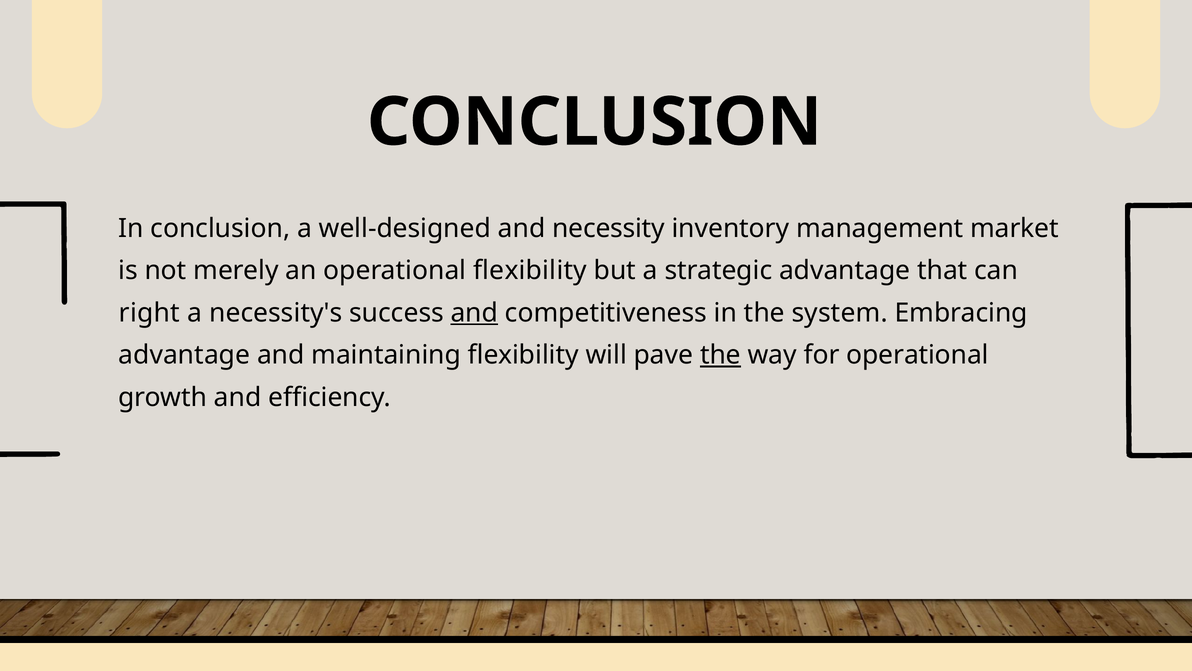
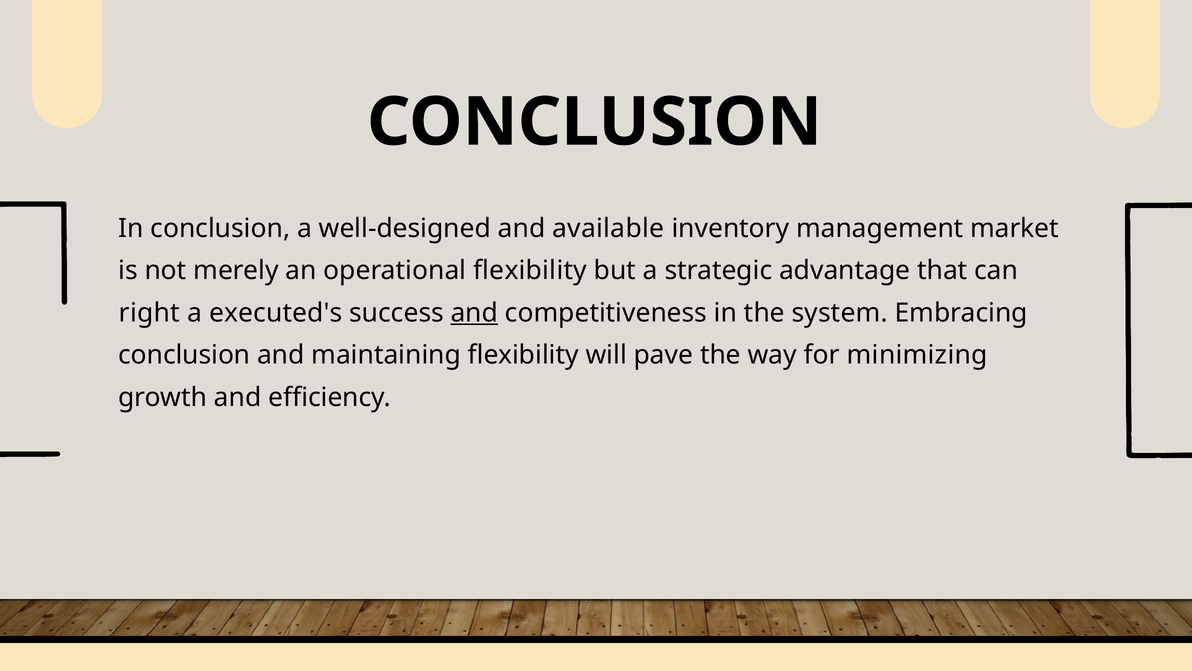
necessity: necessity -> available (608, 228)
necessity's: necessity's -> executed's (276, 313)
advantage: advantage -> conclusion (184, 355)
the underline: present -> none (720, 355)
for operational: operational -> minimizing (917, 355)
